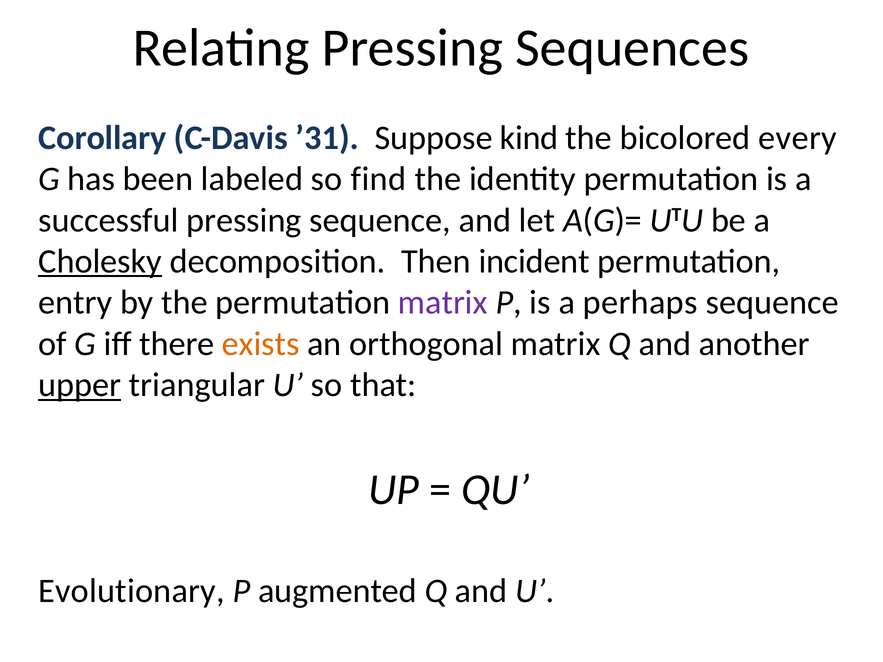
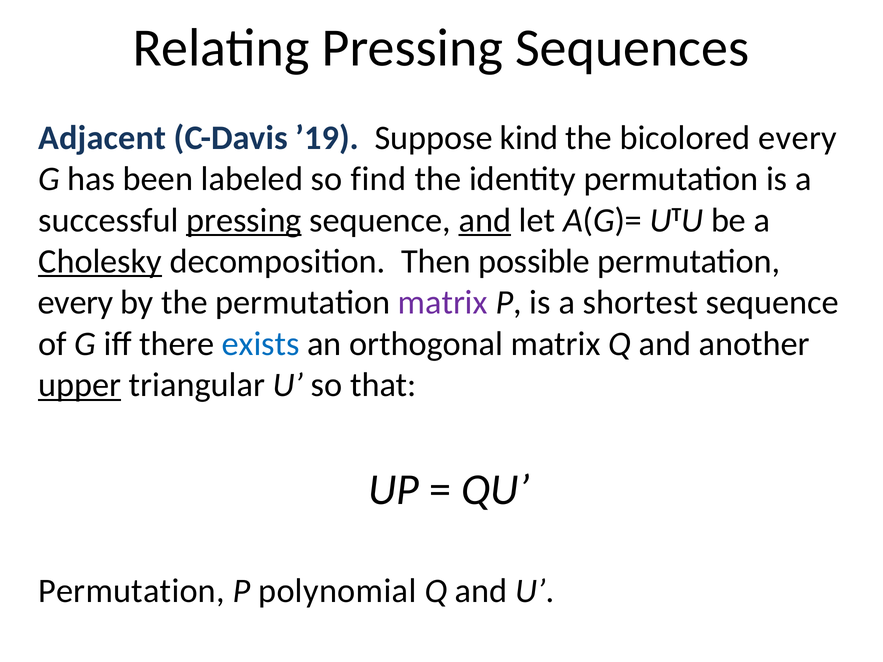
Corollary: Corollary -> Adjacent (102, 138)
’31: ’31 -> ’19 (327, 138)
pressing underline: none -> present (244, 220)
and underline: none -> present (485, 220)
incident: incident -> possible (534, 261)
entry: entry -> every (76, 303)
perhaps: perhaps -> shortest (640, 303)
exists colour: orange -> blue (261, 344)
Evolutionary: Evolutionary -> Permutation (131, 591)
augmented: augmented -> polynomial (337, 591)
